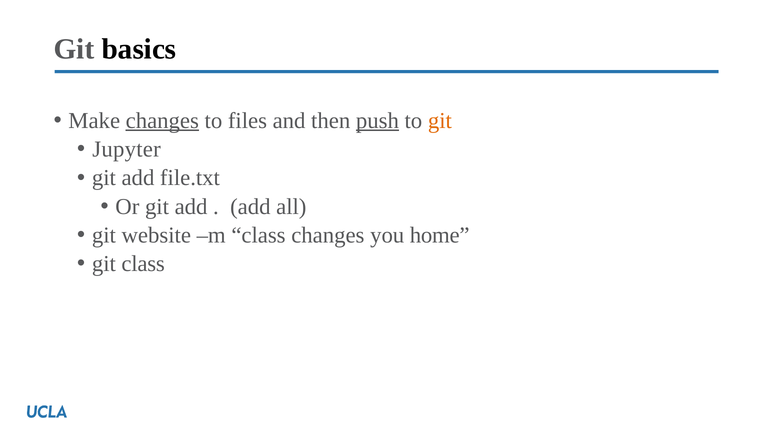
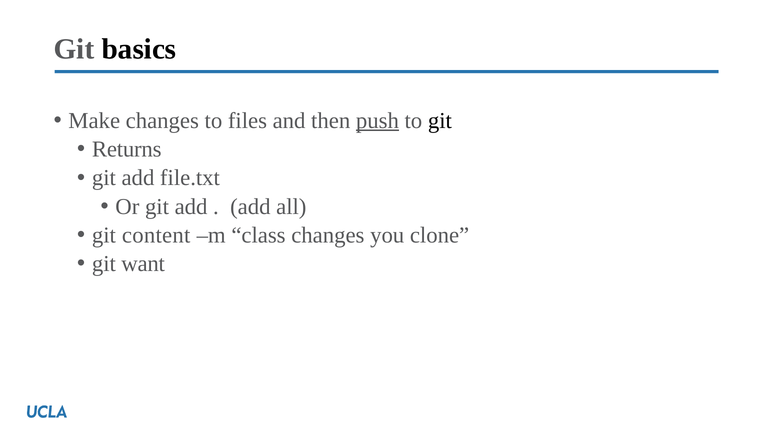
changes underline: present -> none (162, 121)
git colour: orange -> black (440, 121)
Jupyter: Jupyter -> Returns (127, 149)
website: website -> content (156, 235)
home: home -> clone (440, 235)
git class: class -> want (143, 264)
